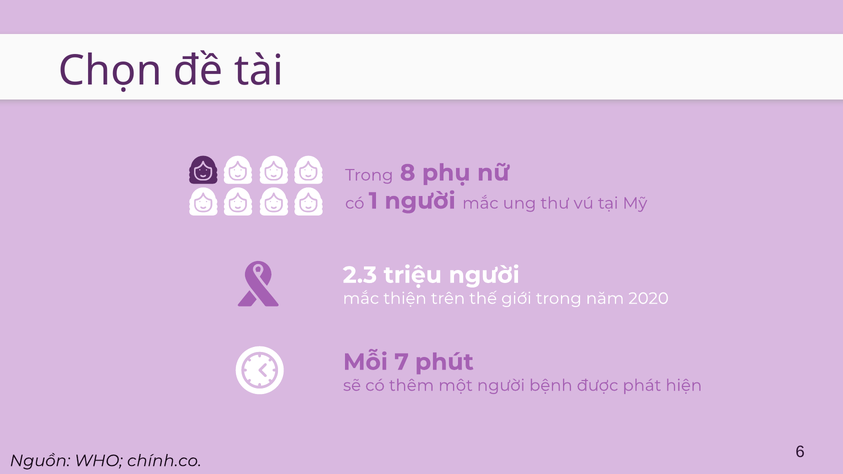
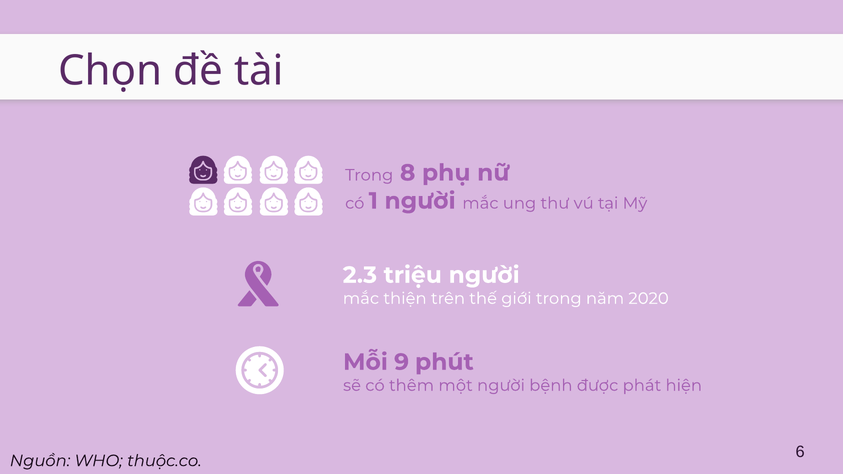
7: 7 -> 9 (402, 362)
chính.co: chính.co -> thuộc.co (164, 461)
